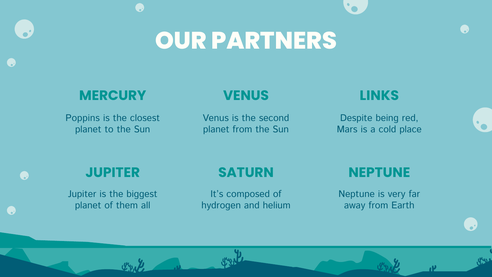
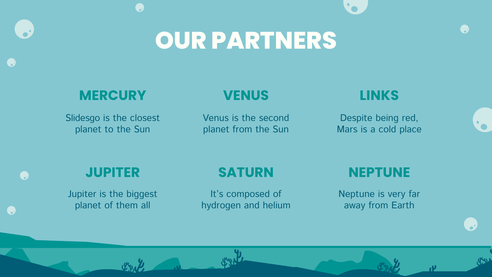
Poppins: Poppins -> Slidesgo (83, 118)
